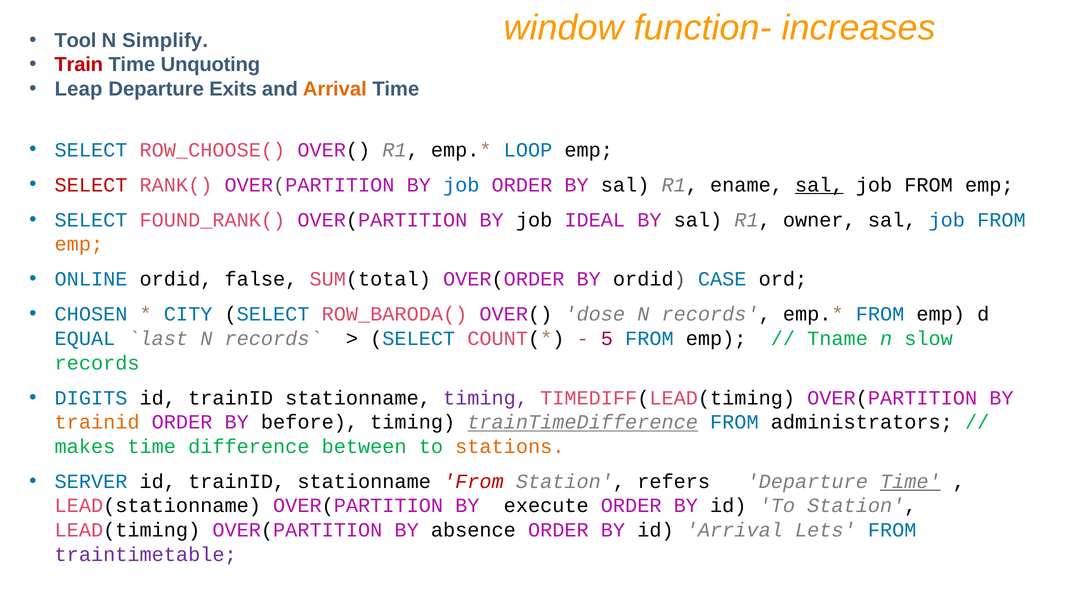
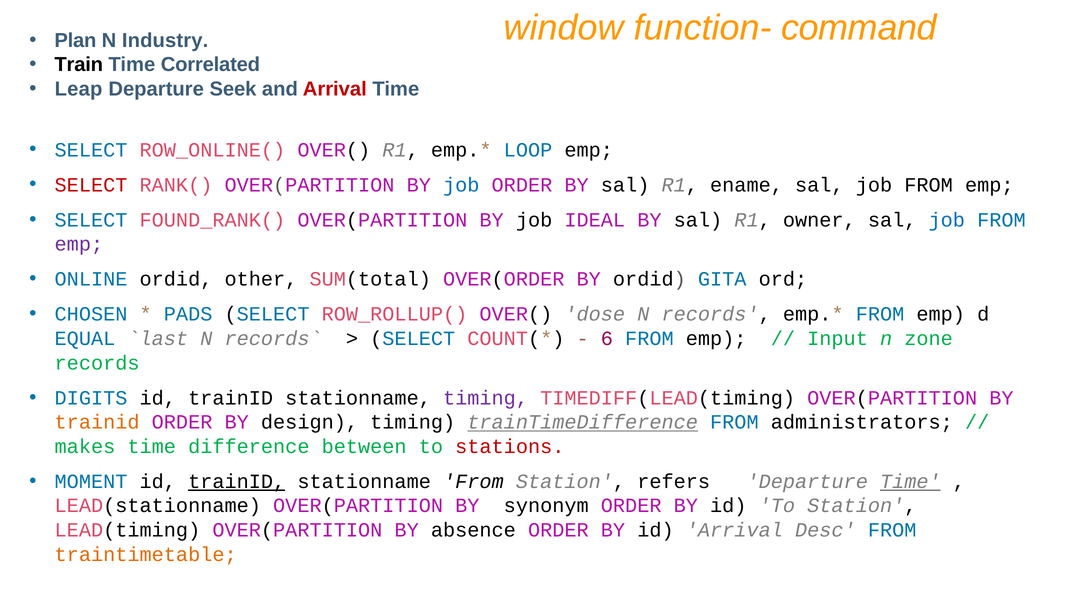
increases: increases -> command (859, 28)
Tool: Tool -> Plan (75, 40)
Simplify: Simplify -> Industry (165, 40)
Train colour: red -> black (79, 65)
Unquoting: Unquoting -> Correlated (210, 65)
Exits: Exits -> Seek (233, 89)
Arrival colour: orange -> red (335, 89)
ROW_CHOOSE(: ROW_CHOOSE( -> ROW_ONLINE( (212, 150)
sal underline: present -> none (819, 185)
emp colour: orange -> purple (79, 244)
false: false -> other (261, 279)
CASE: CASE -> GITA (722, 279)
CITY: CITY -> PADS (188, 314)
ROW_BARODA(: ROW_BARODA( -> ROW_ROLLUP( (394, 314)
5: 5 -> 6 (607, 339)
Tname: Tname -> Input (838, 339)
slow: slow -> zone (929, 339)
before: before -> design (310, 422)
stations colour: orange -> red (510, 446)
SERVER: SERVER -> MOMENT (91, 481)
trainID underline: none -> present (237, 481)
From colour: red -> black (473, 481)
execute: execute -> synonym (546, 506)
Lets: Lets -> Desc (825, 530)
traintimetable colour: purple -> orange (146, 554)
